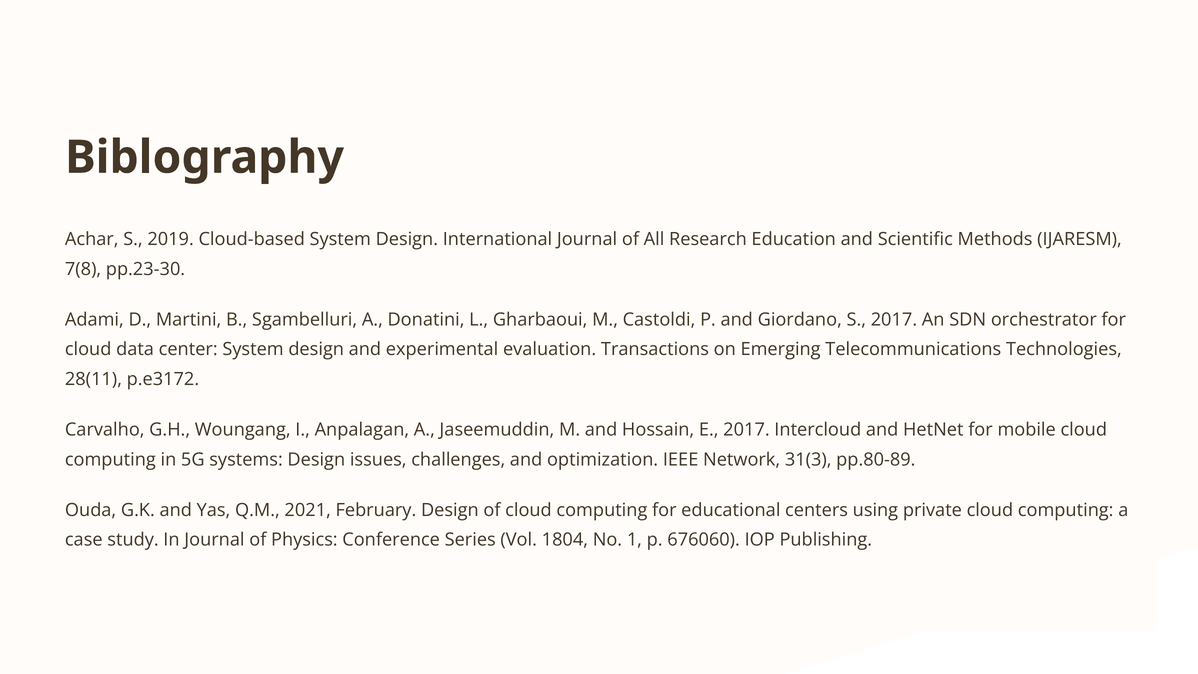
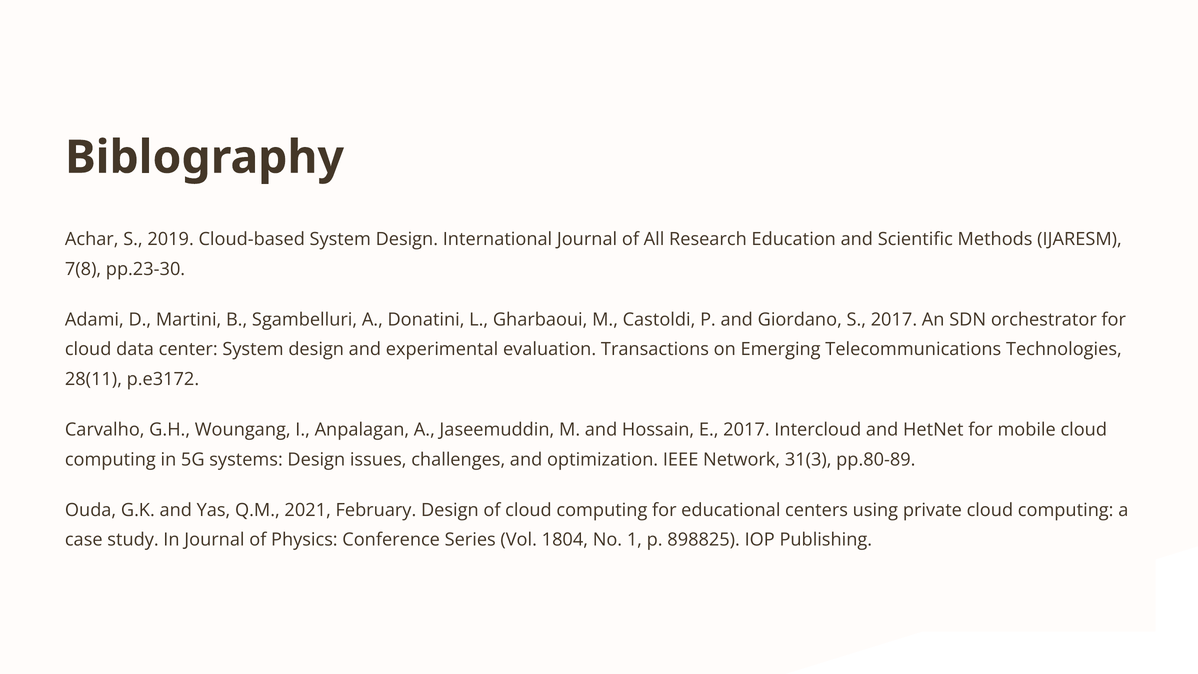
676060: 676060 -> 898825 (704, 540)
